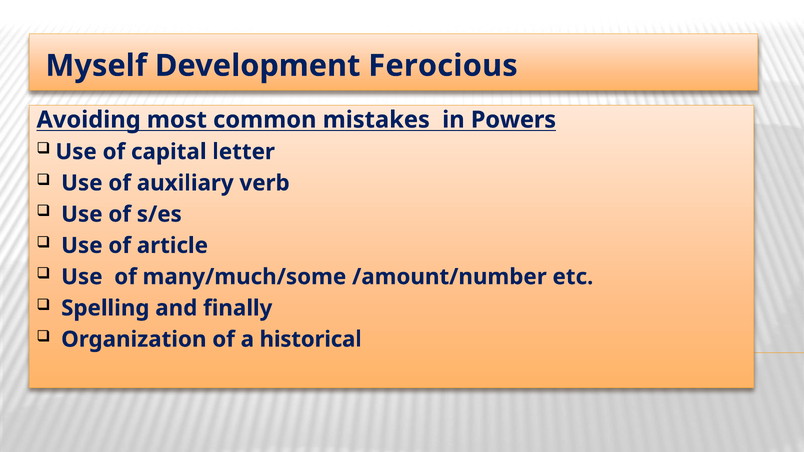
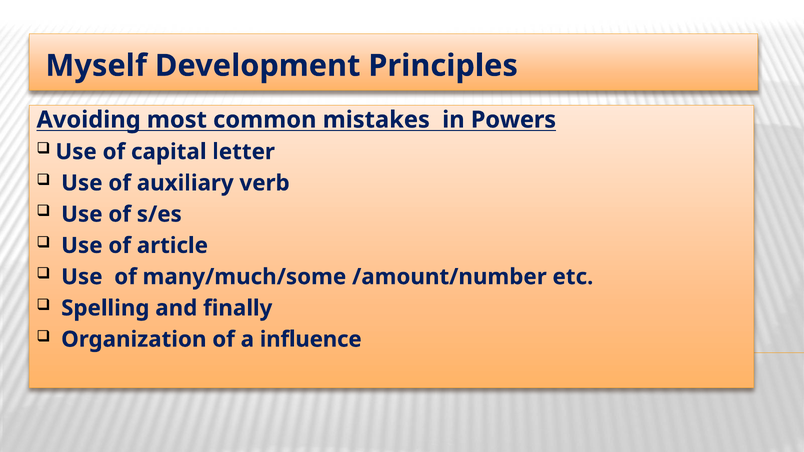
Ferocious: Ferocious -> Principles (443, 66)
historical: historical -> influence (311, 340)
